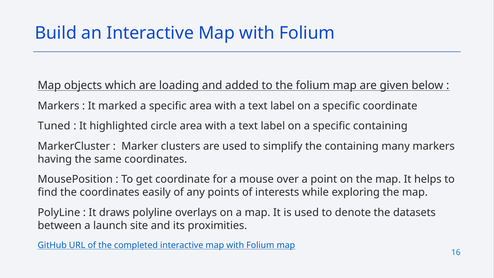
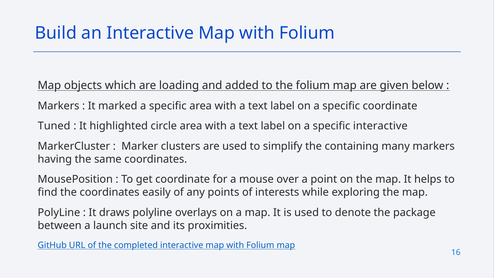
specific containing: containing -> interactive (380, 126)
datasets: datasets -> package (414, 212)
